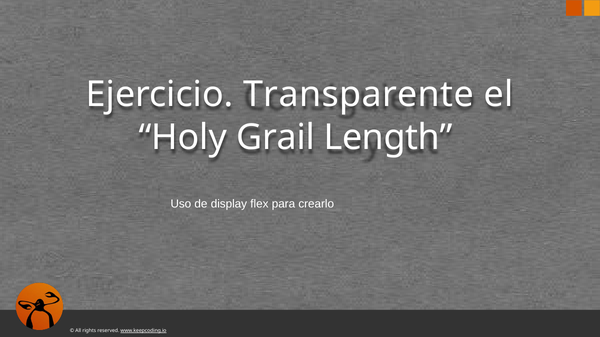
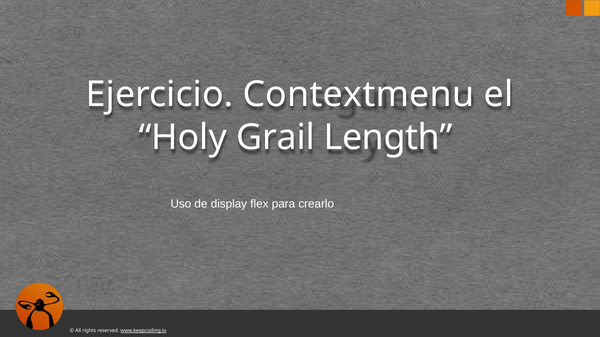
Transparente: Transparente -> Contextmenu (359, 95)
